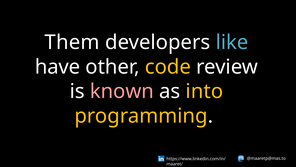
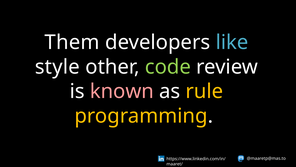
have: have -> style (57, 67)
code colour: yellow -> light green (168, 67)
into: into -> rule (204, 91)
